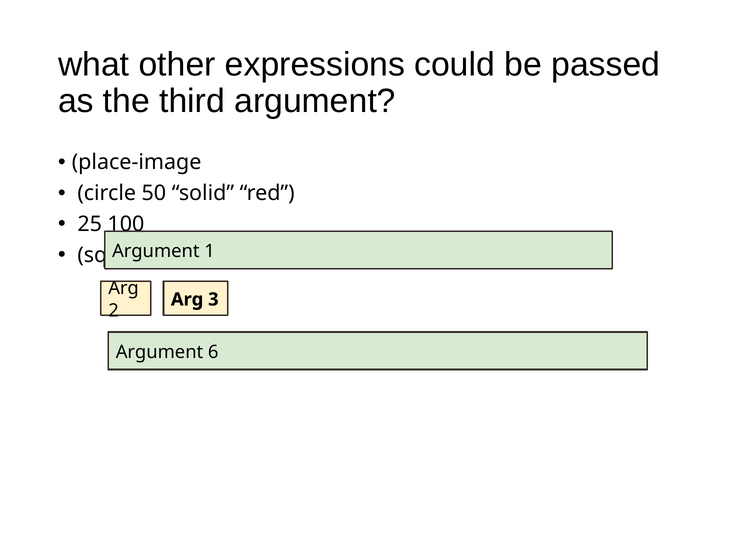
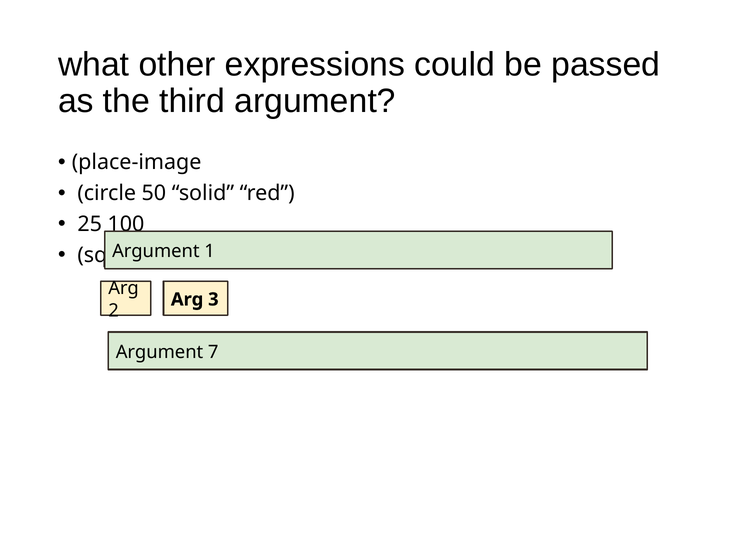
6: 6 -> 7 (213, 352)
